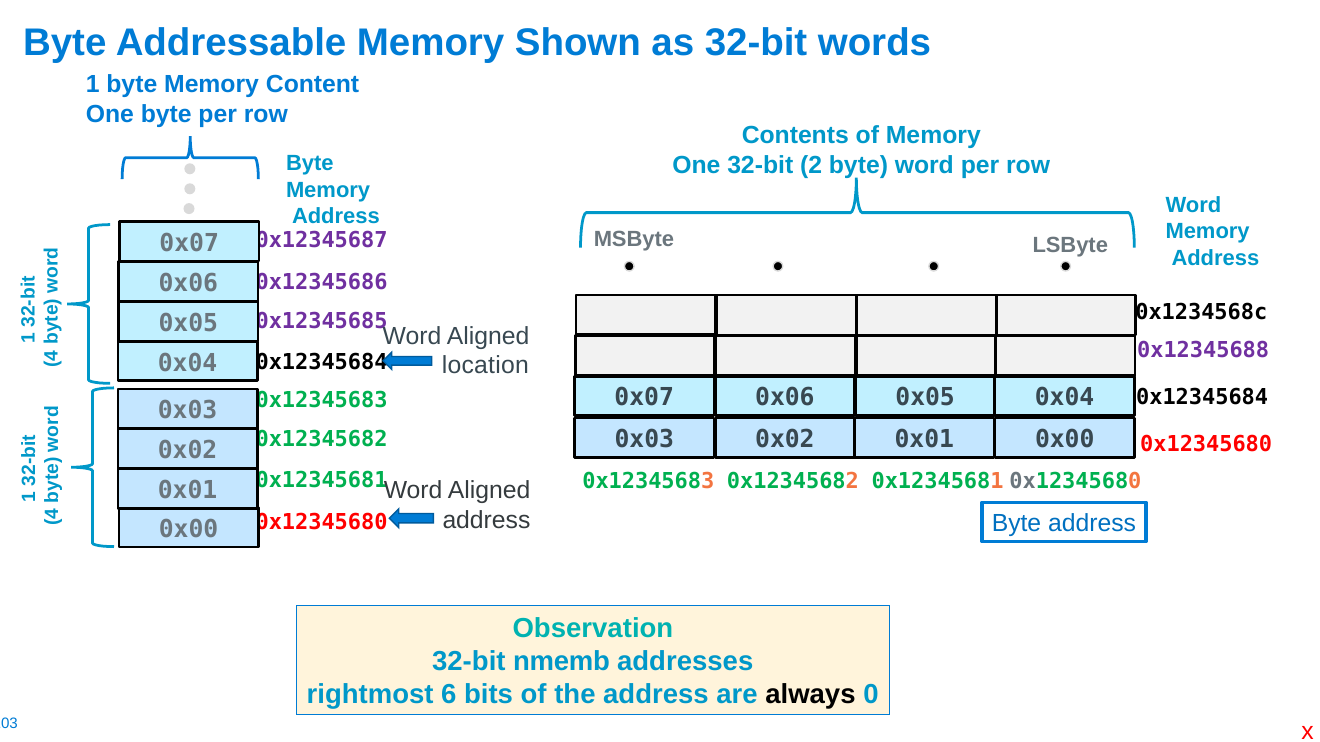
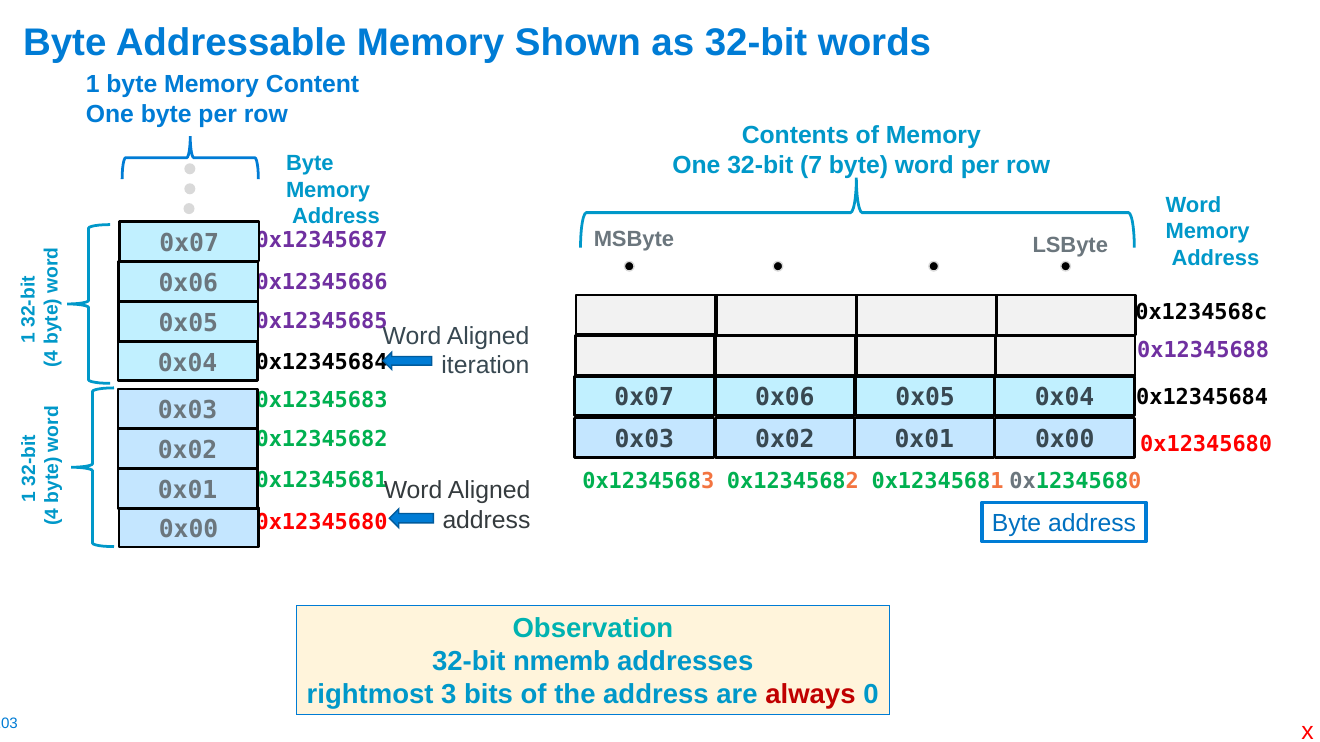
32-bit 2: 2 -> 7 (811, 165)
location: location -> iteration (485, 366)
rightmost 6: 6 -> 3 (449, 695)
always colour: black -> red (810, 695)
